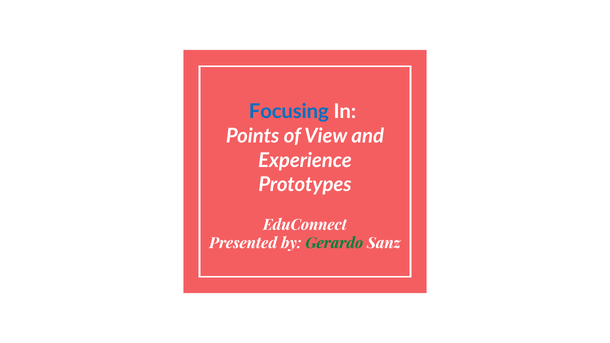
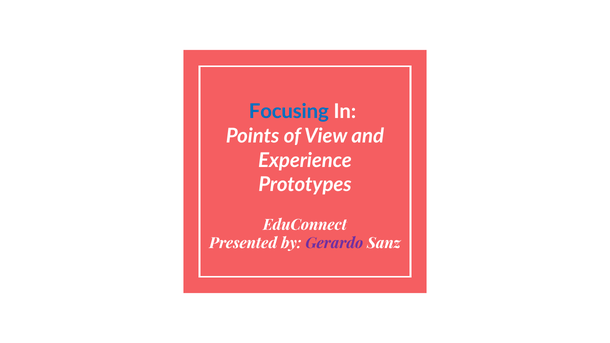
Gerardo colour: green -> purple (334, 243)
